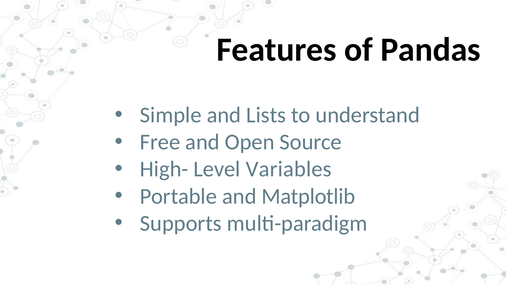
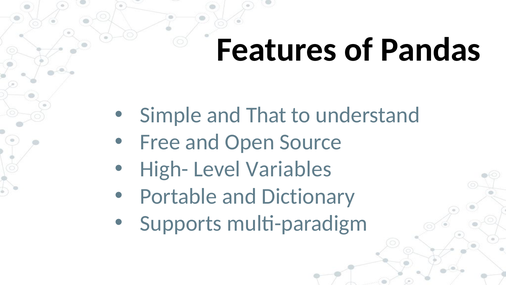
Lists: Lists -> That (266, 115)
Matplotlib: Matplotlib -> Dictionary (308, 196)
